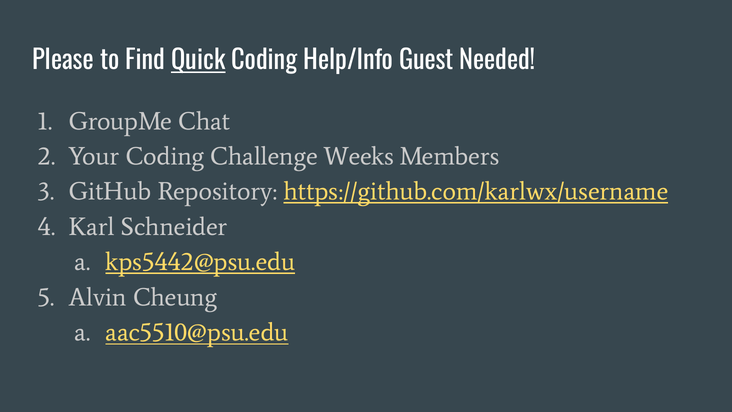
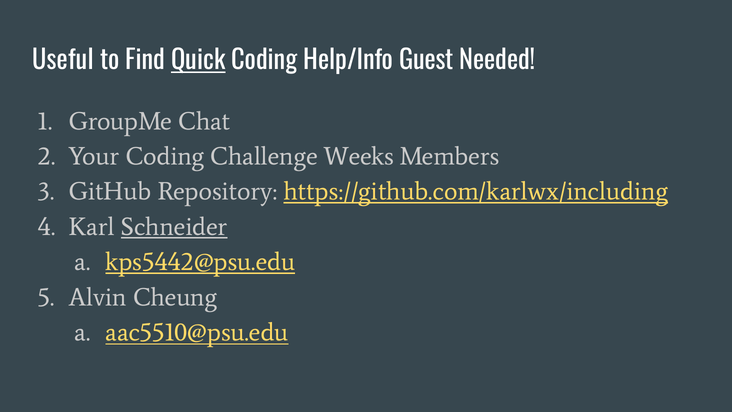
Please: Please -> Useful (63, 61)
https://github.com/karlwx/username: https://github.com/karlwx/username -> https://github.com/karlwx/including (476, 191)
Schneider underline: none -> present (174, 227)
